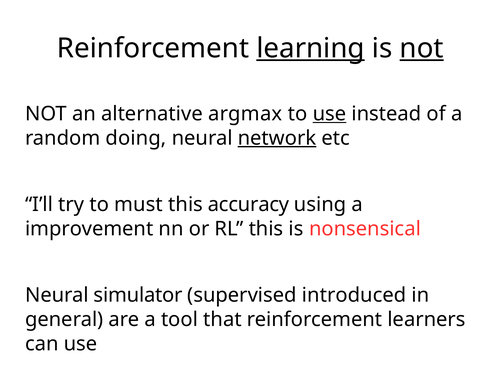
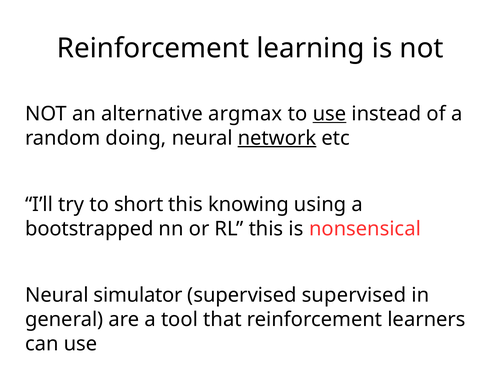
learning underline: present -> none (311, 48)
not underline: present -> none (422, 48)
must: must -> short (139, 204)
accuracy: accuracy -> knowing (249, 204)
improvement: improvement -> bootstrapped (89, 229)
supervised introduced: introduced -> supervised (354, 295)
